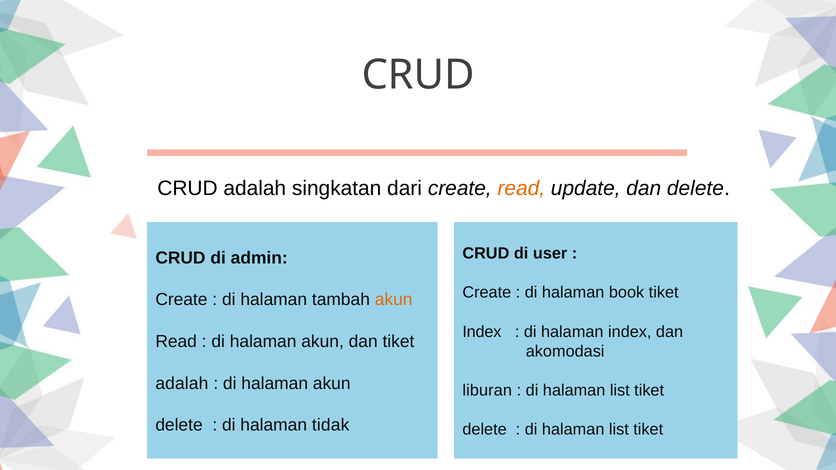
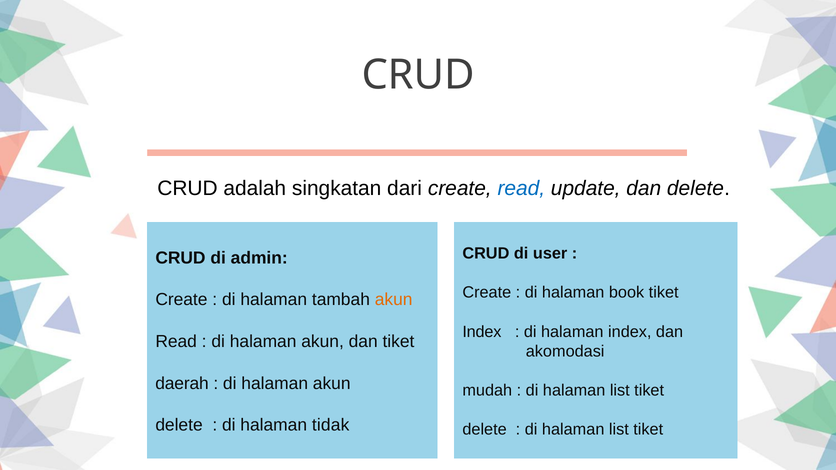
read colour: orange -> blue (521, 188)
adalah: adalah -> daerah (182, 383)
liburan: liburan -> mudah (487, 390)
